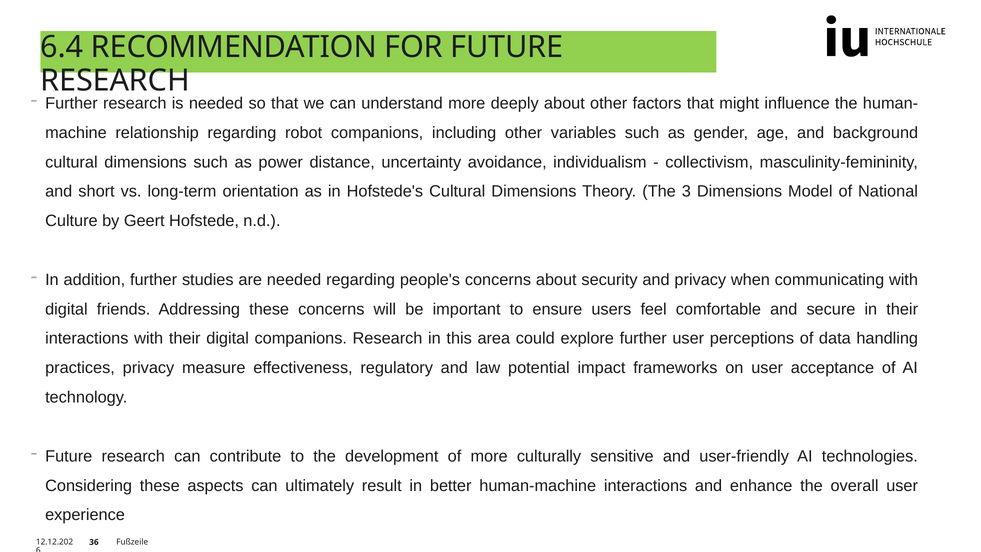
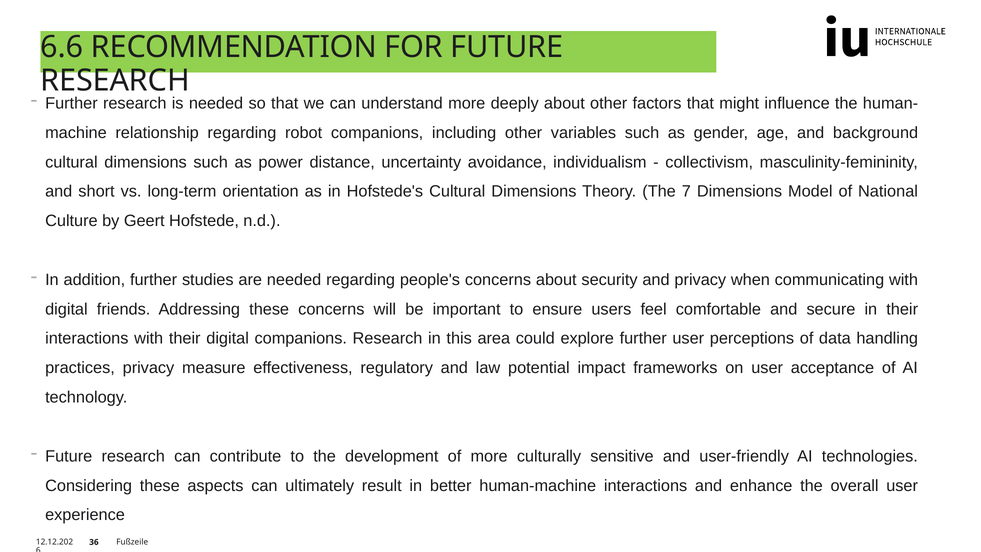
6.4: 6.4 -> 6.6 (62, 47)
3: 3 -> 7 (686, 191)
